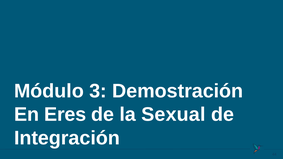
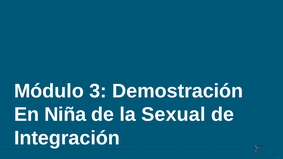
Eres: Eres -> Niña (65, 115)
